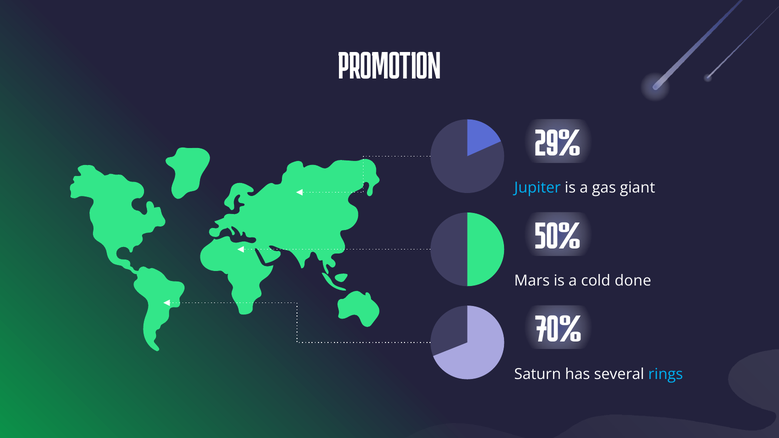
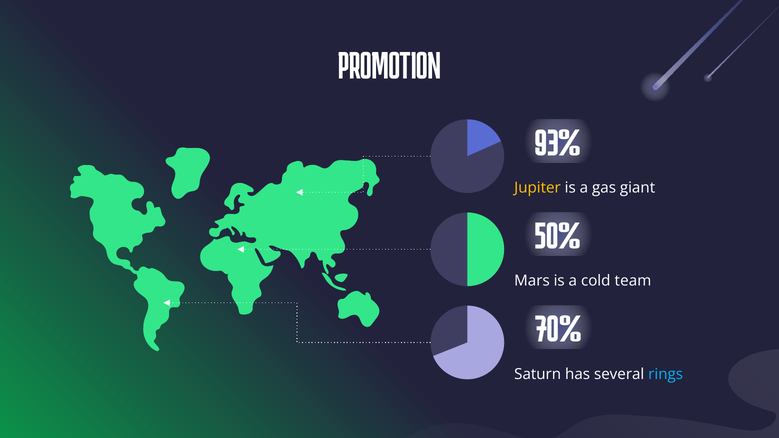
29%: 29% -> 93% (558, 141)
Jupiter colour: light blue -> yellow (537, 188)
done: done -> team (633, 281)
